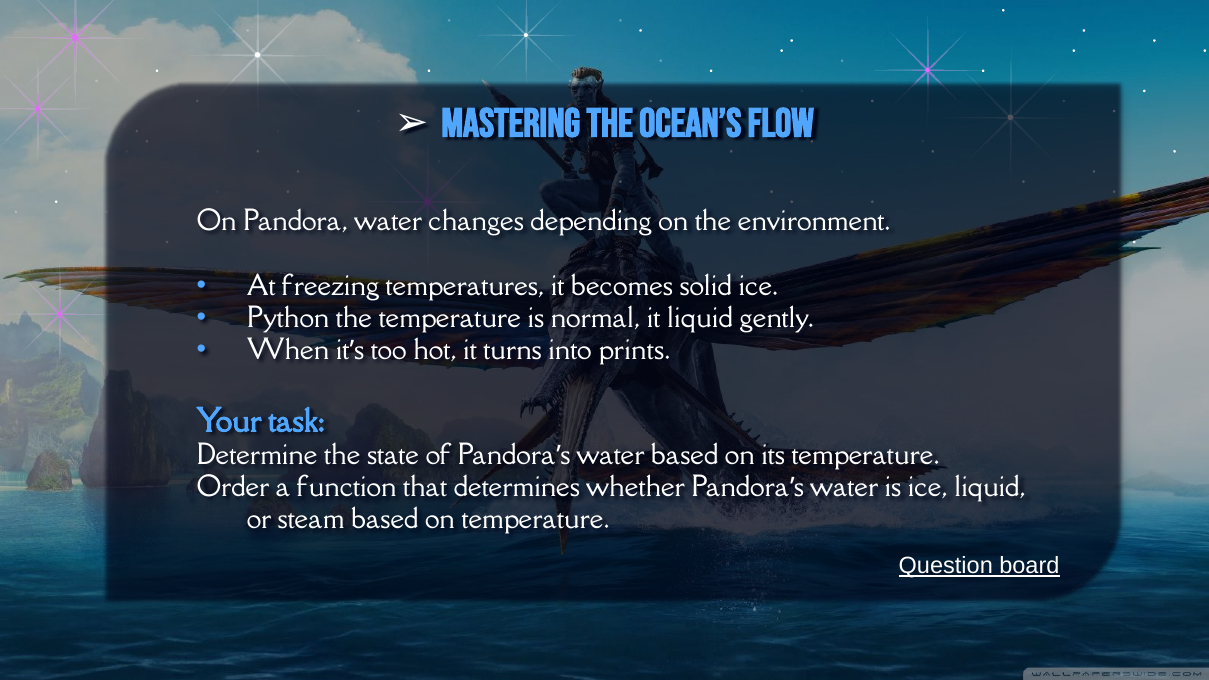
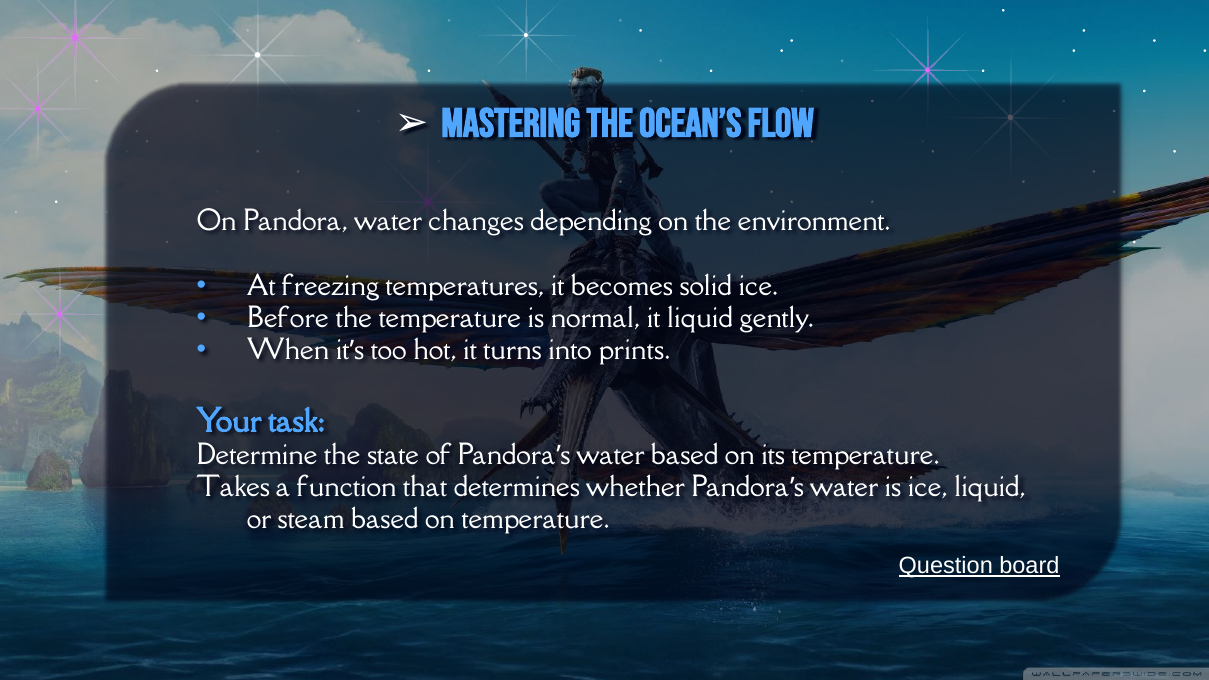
Python: Python -> Before (288, 319)
Order: Order -> Takes (233, 488)
